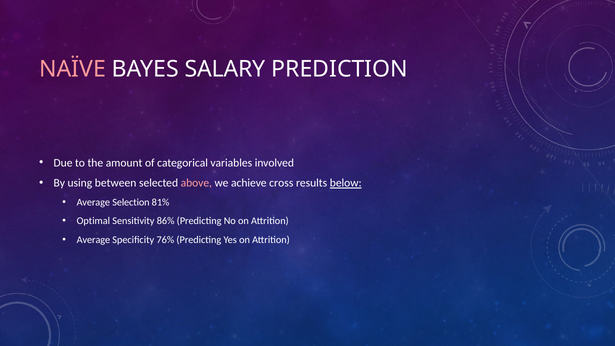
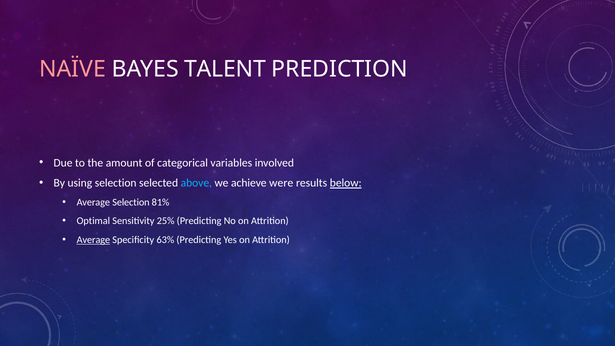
SALARY: SALARY -> TALENT (225, 69)
using between: between -> selection (116, 183)
above colour: pink -> light blue (196, 183)
cross: cross -> were (281, 183)
86%: 86% -> 25% (166, 221)
Average underline: none -> present (93, 240)
76%: 76% -> 63% (165, 240)
